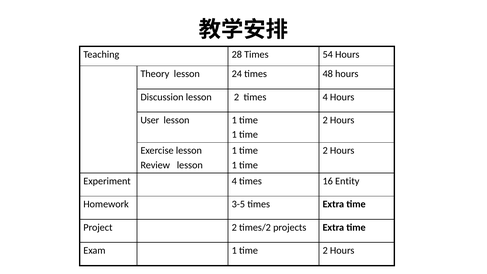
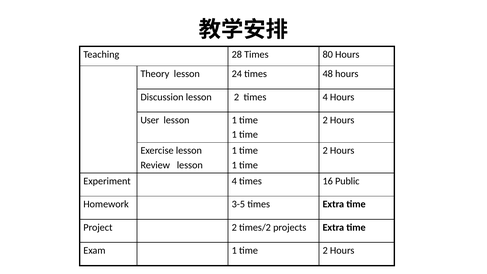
54: 54 -> 80 (328, 54)
Entity: Entity -> Public (347, 181)
